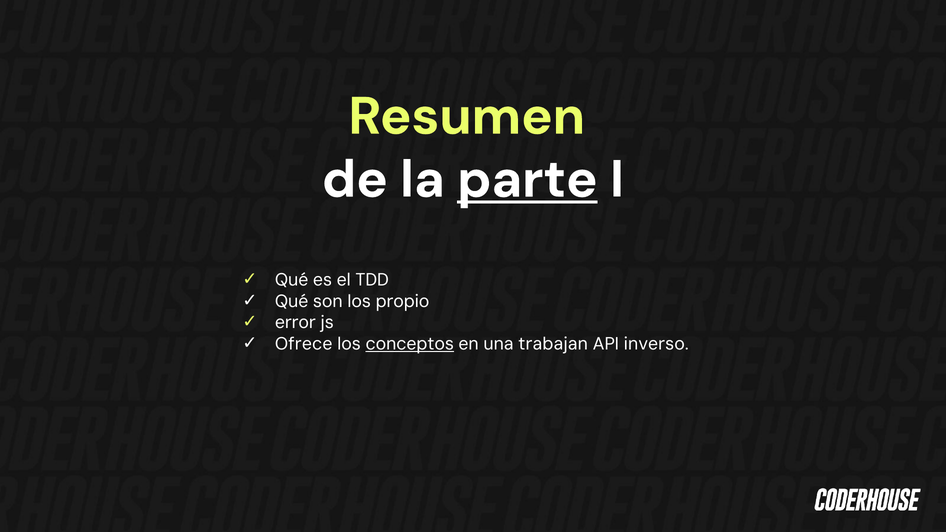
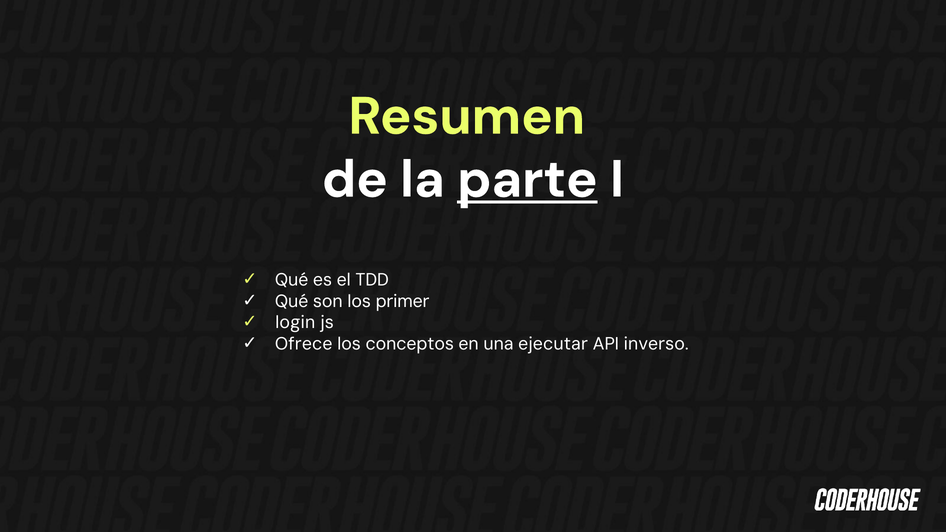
propio: propio -> primer (403, 301)
error: error -> login (295, 323)
conceptos underline: present -> none (410, 344)
trabajan: trabajan -> ejecutar (553, 344)
